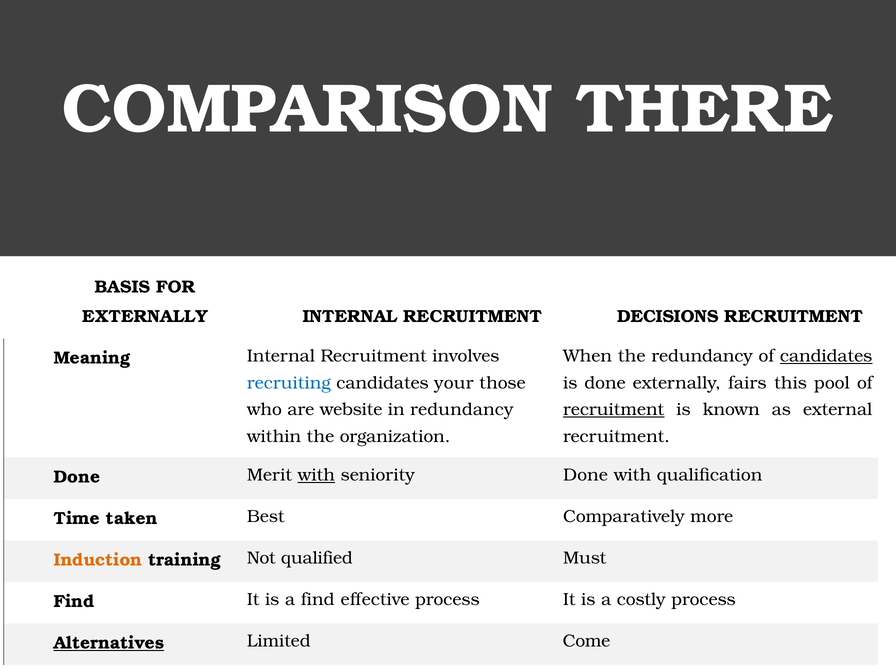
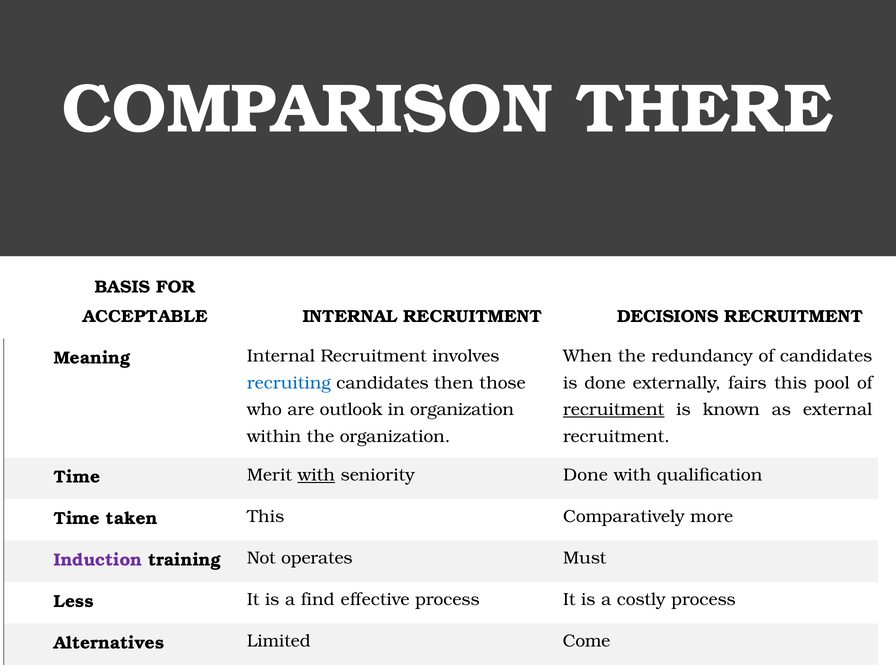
EXTERNALLY: EXTERNALLY -> ACCEPTABLE (145, 317)
candidates underline: present -> none (826, 356)
your: your -> then (454, 383)
website: website -> outlook (351, 410)
in redundancy: redundancy -> organization (462, 410)
Done: Done -> Time (77, 477)
taken Best: Best -> This (266, 517)
Induction colour: orange -> purple (98, 560)
qualified: qualified -> operates (317, 558)
Find: Find -> Less (74, 602)
Alternatives underline: present -> none (109, 643)
